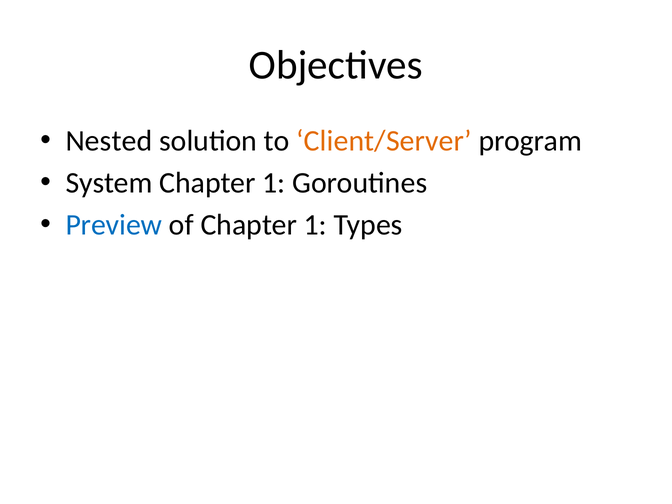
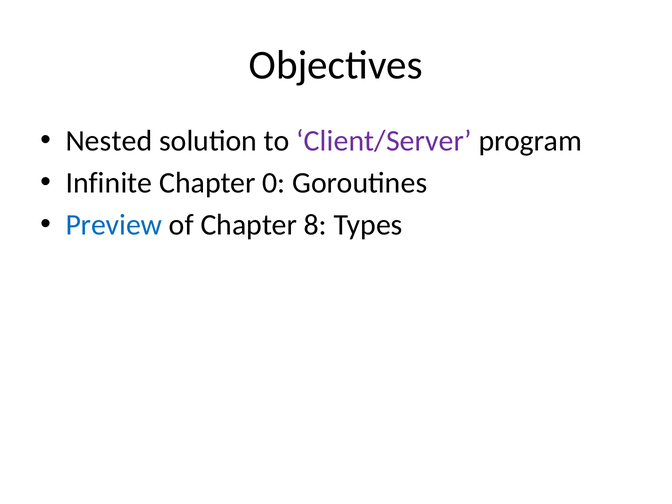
Client/Server colour: orange -> purple (384, 141)
System: System -> Infinite (109, 183)
1: 1 -> 0 (274, 183)
of Chapter 1: 1 -> 8 (315, 225)
